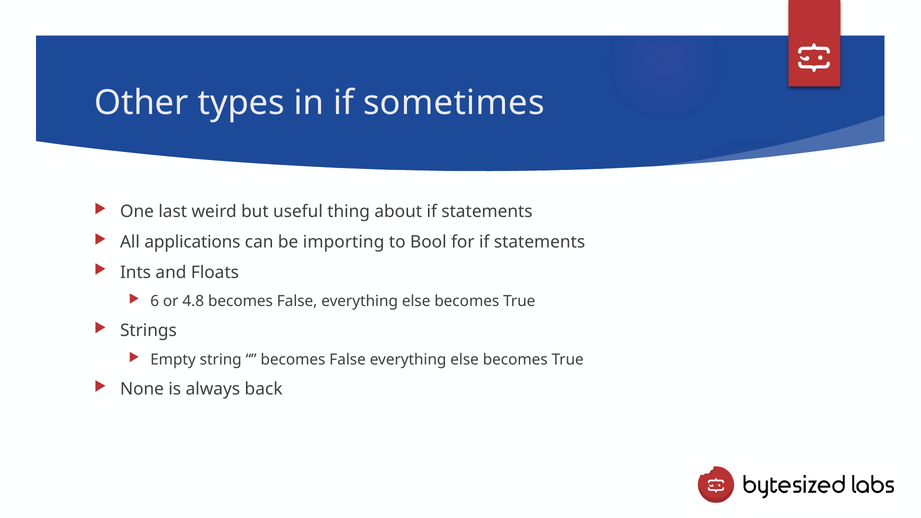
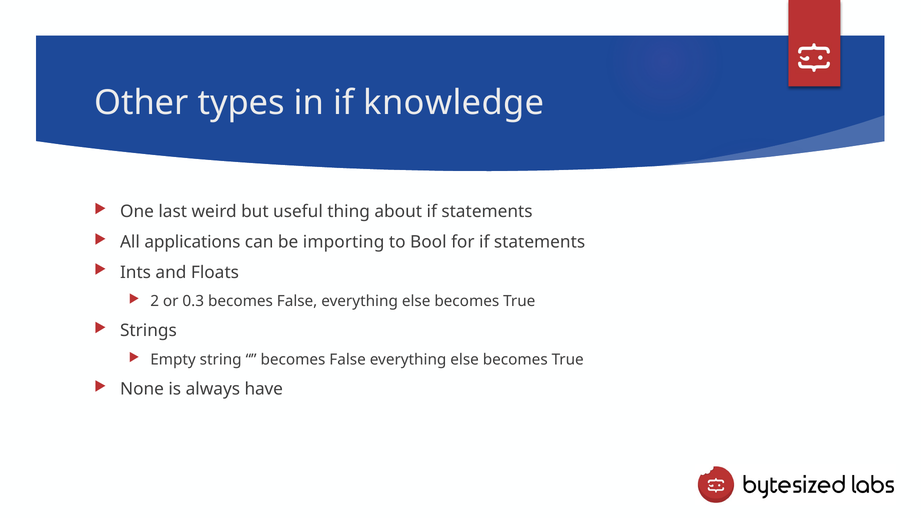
sometimes: sometimes -> knowledge (454, 103)
6: 6 -> 2 (155, 301)
4.8: 4.8 -> 0.3 (193, 301)
back: back -> have (264, 389)
